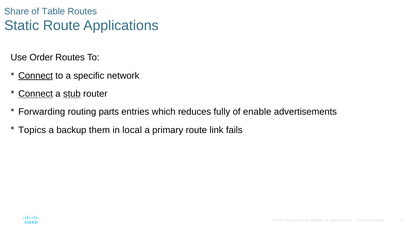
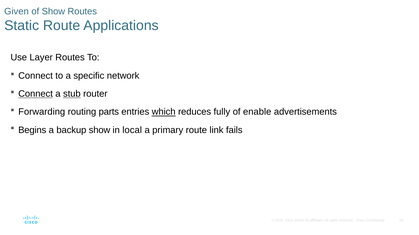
Share: Share -> Given (17, 12)
of Table: Table -> Show (53, 12)
Order: Order -> Layer (41, 58)
Connect underline: present -> none (36, 76)
which underline: none -> present (164, 112)
Topics: Topics -> Begins (32, 130)
backup them: them -> show (100, 130)
